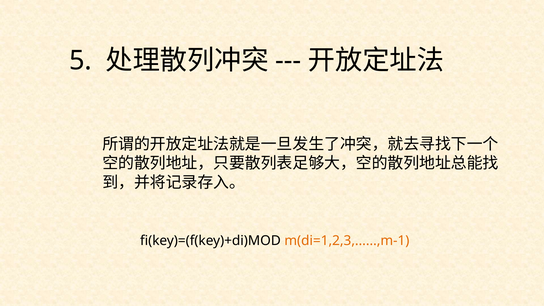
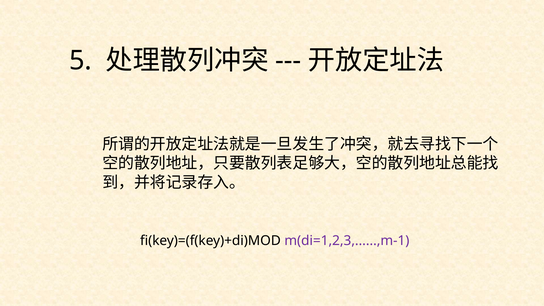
m(di=1,2,3,......,m-1 colour: orange -> purple (347, 241)
